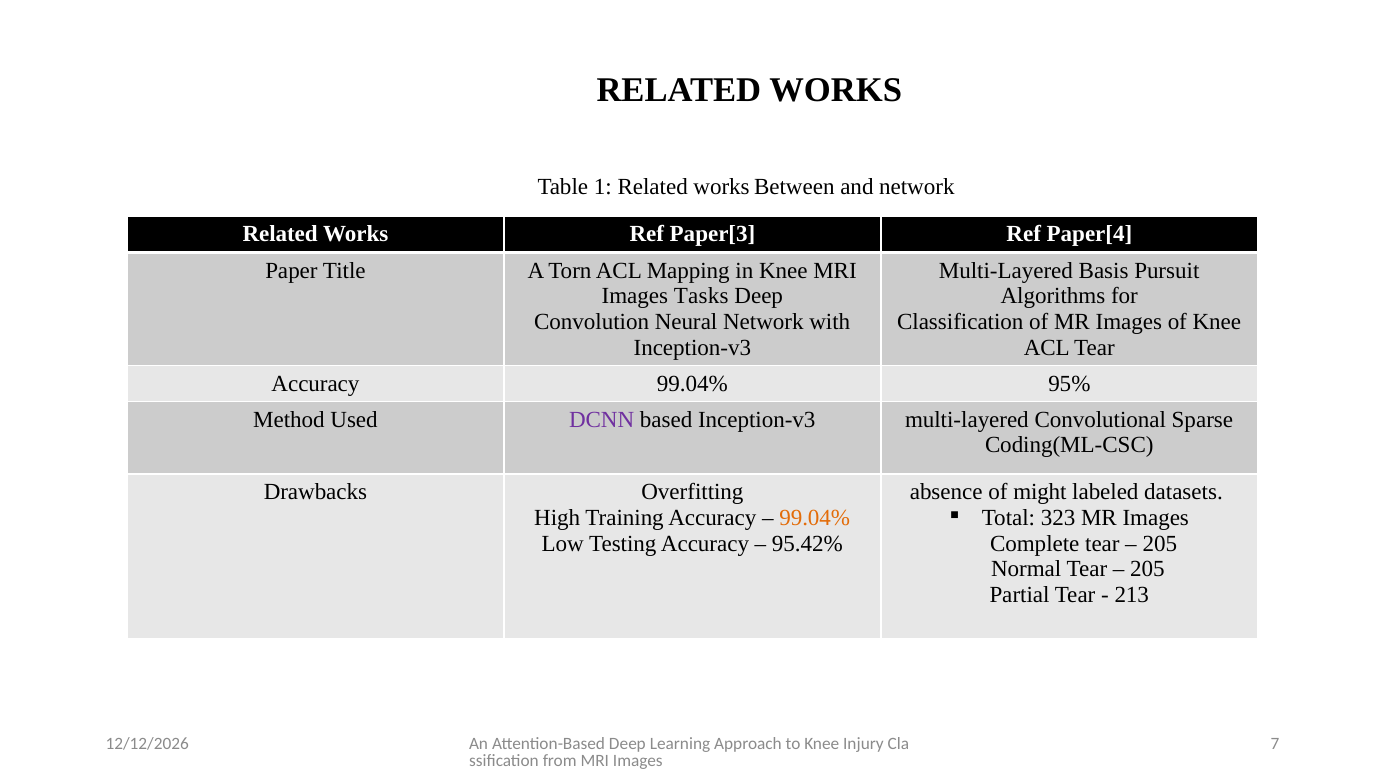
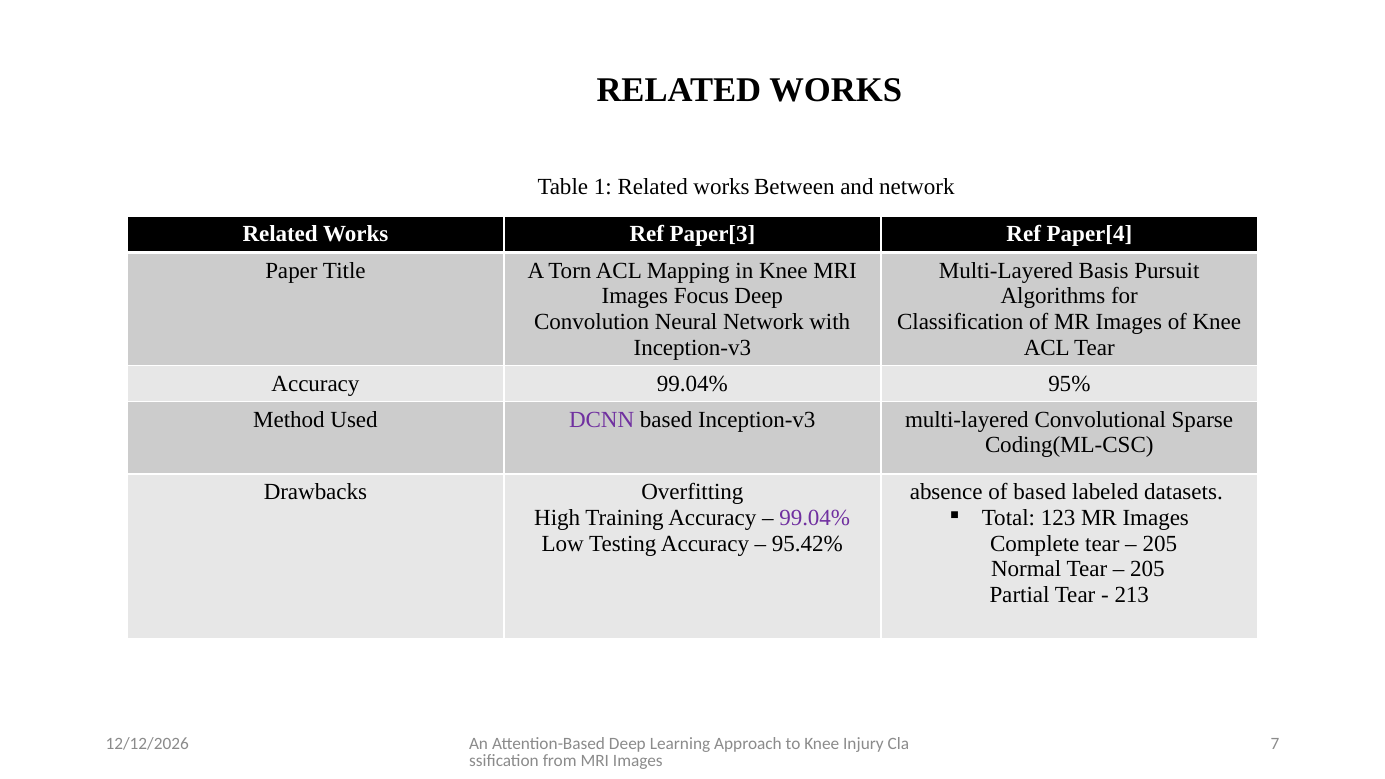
Tasks: Tasks -> Focus (701, 296)
of might: might -> based (1040, 492)
323: 323 -> 123 (1058, 518)
99.04% colour: orange -> purple (815, 518)
